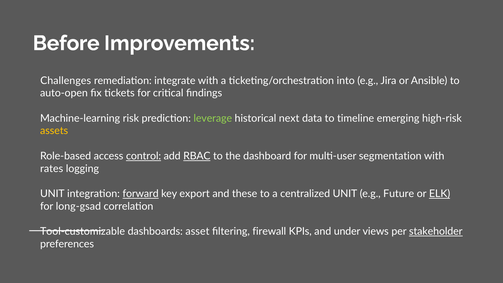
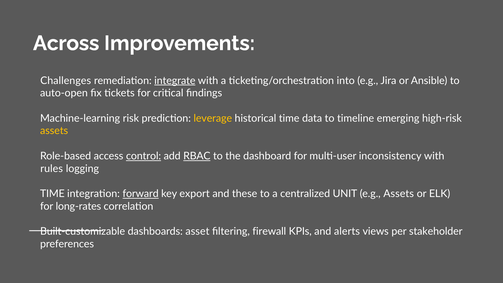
Before: Before -> Across (66, 43)
integrate underline: none -> present (175, 81)
leverage colour: light green -> yellow (213, 118)
historical next: next -> time (289, 118)
segmentation: segmentation -> inconsistency (390, 156)
rates: rates -> rules (52, 169)
UNIT: UNIT -> TIME (52, 194)
e.g Future: Future -> Assets (399, 194)
ELK underline: present -> none (440, 194)
long-gsad: long-gsad -> long-rates (78, 206)
Tool-customizable: Tool-customizable -> Built-customizable (83, 231)
under: under -> alerts (347, 231)
stakeholder underline: present -> none (436, 231)
